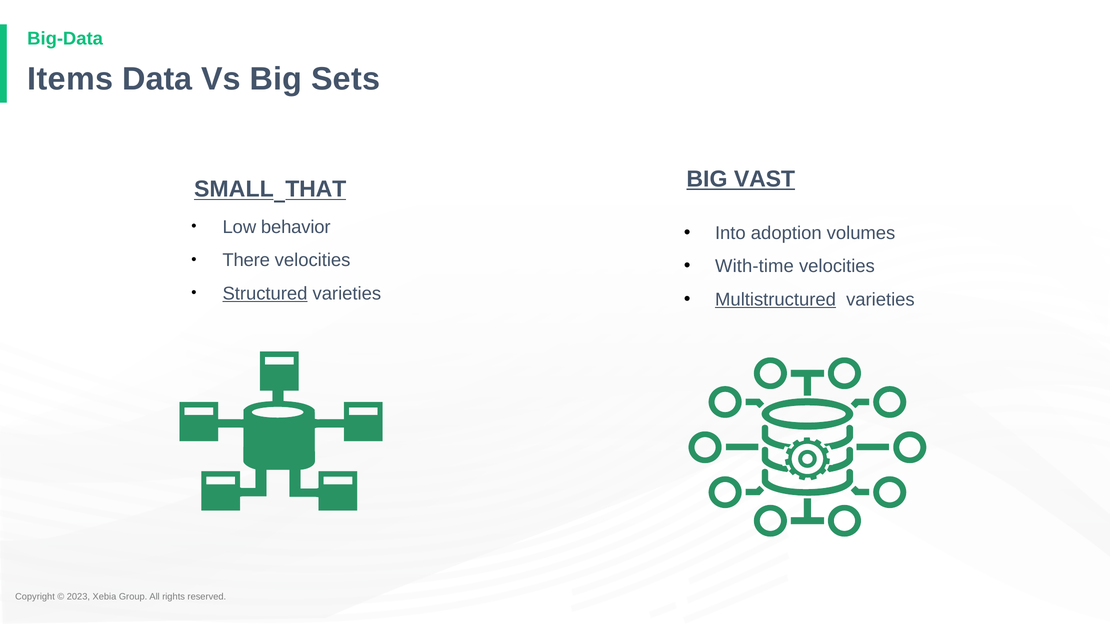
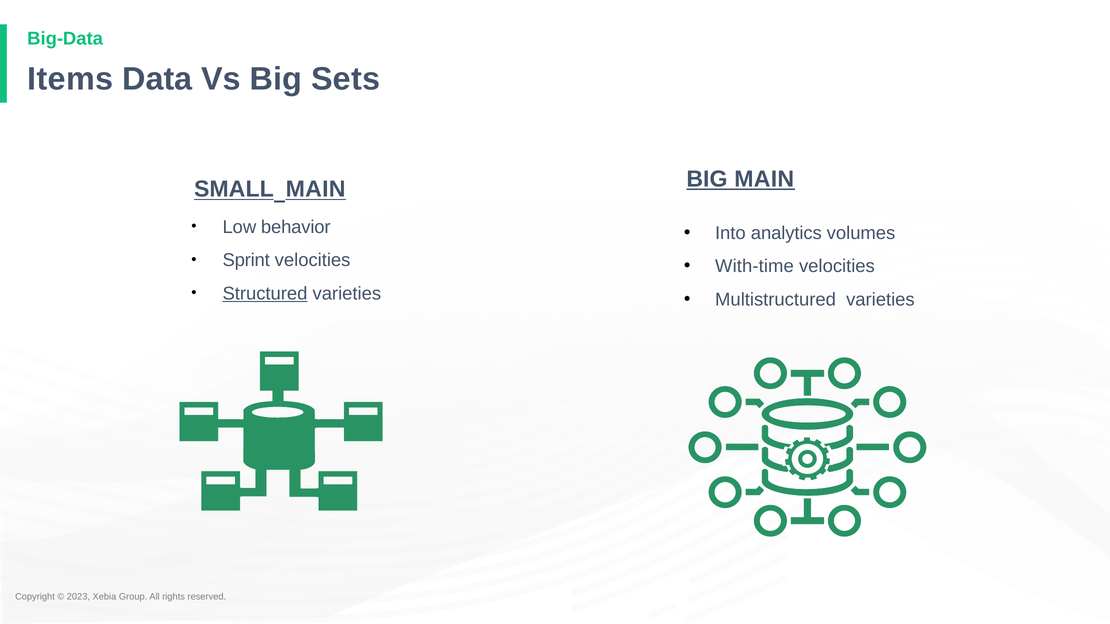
BIG VAST: VAST -> MAIN (764, 179)
SMALL THAT: THAT -> MAIN (316, 189)
adoption: adoption -> analytics (786, 233)
There: There -> Sprint (246, 260)
Multistructured underline: present -> none (776, 300)
